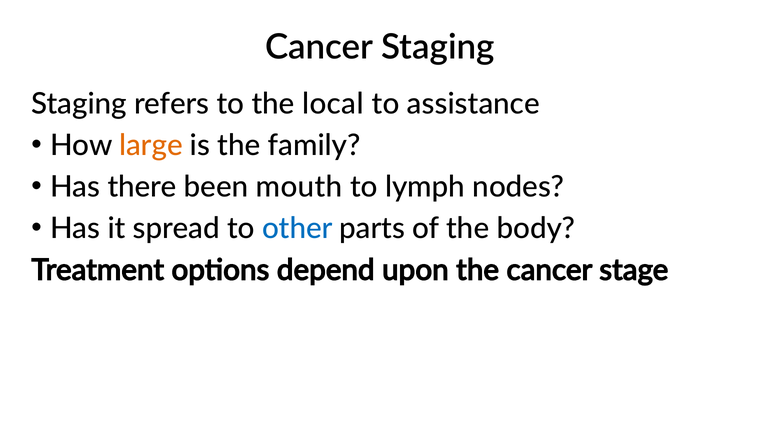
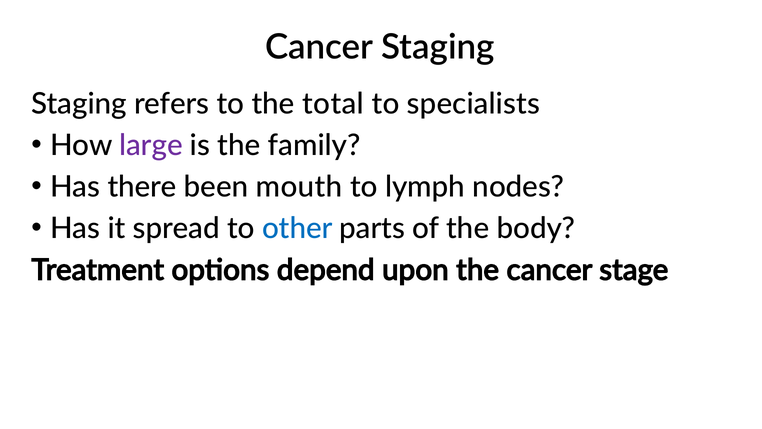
local: local -> total (333, 104)
assistance: assistance -> specialists (473, 104)
large colour: orange -> purple (151, 145)
